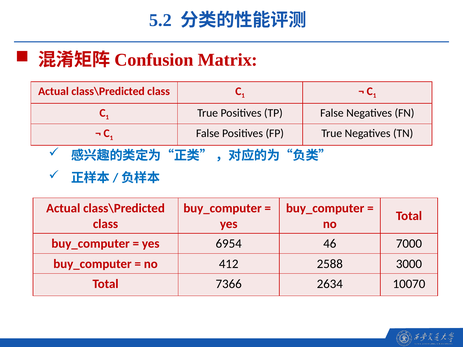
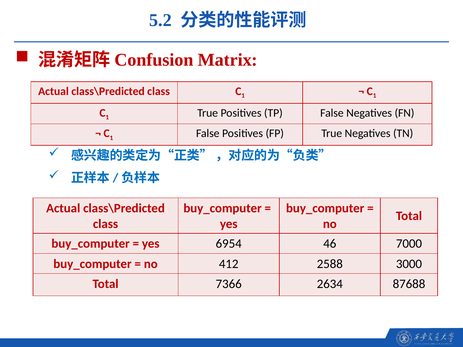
10070: 10070 -> 87688 (409, 284)
